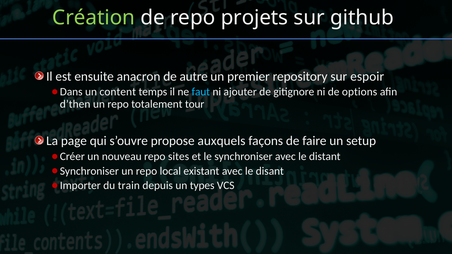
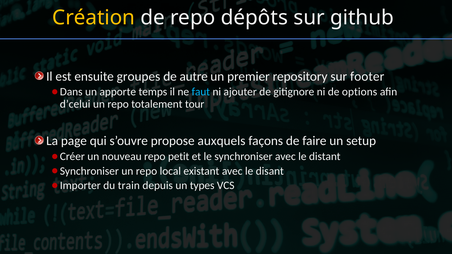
Création colour: light green -> yellow (94, 18)
projets: projets -> dépôts (254, 18)
anacron: anacron -> groupes (139, 76)
espoir: espoir -> footer (367, 76)
content: content -> apporte (118, 92)
d’then: d’then -> d’celui (75, 104)
sites: sites -> petit (179, 157)
